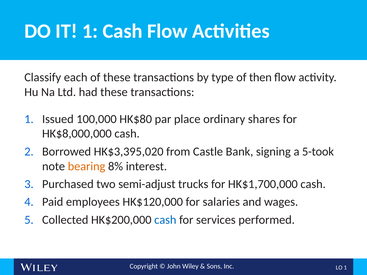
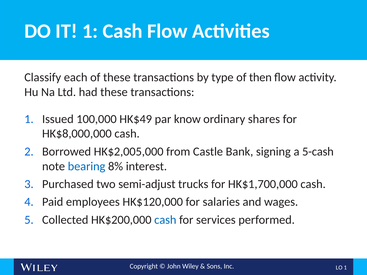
HK$80: HK$80 -> HK$49 (136, 119)
place: place -> know (187, 119)
HK$3,395,020: HK$3,395,020 -> HK$2,005,000 (129, 152)
5-took: 5-took -> 5-cash (318, 152)
bearing colour: orange -> blue (87, 166)
